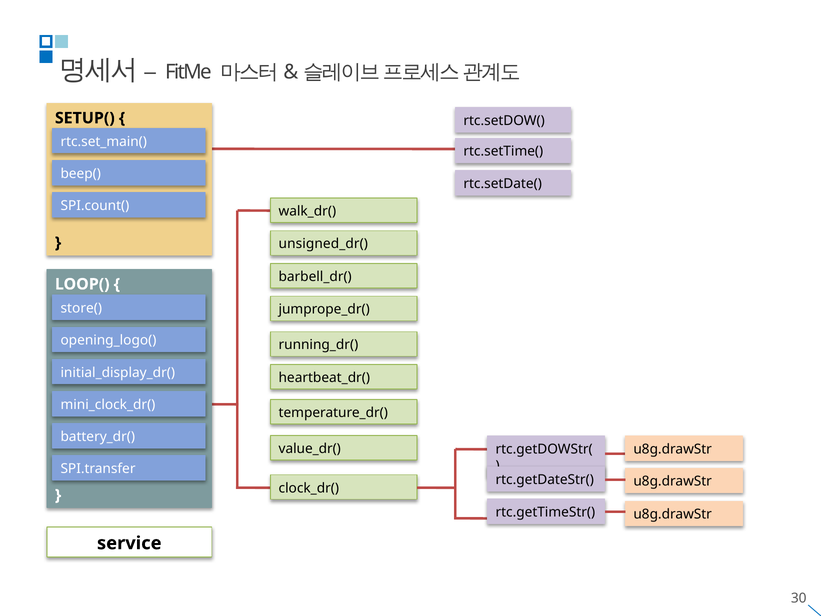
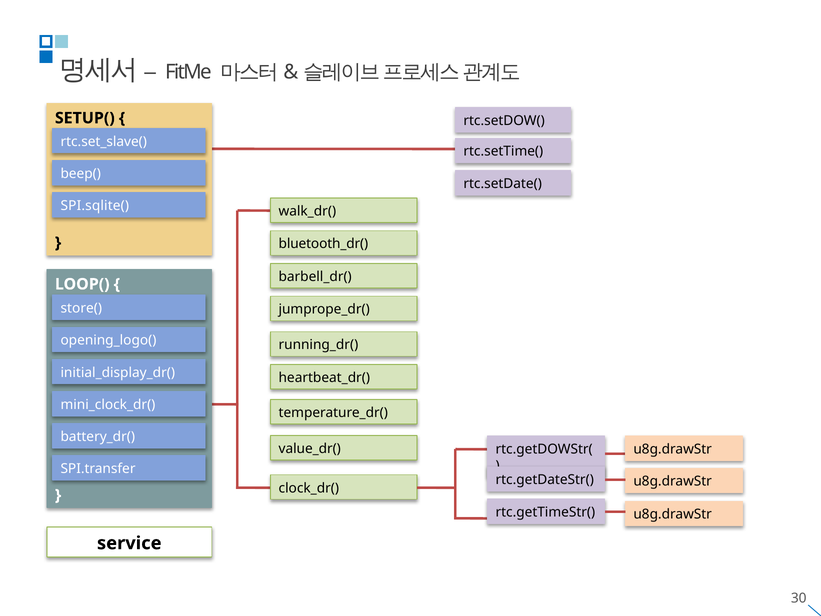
rtc.set_main(: rtc.set_main( -> rtc.set_slave( (104, 141)
SPI.count(: SPI.count( -> SPI.sqlite( (95, 206)
unsigned_dr(: unsigned_dr( -> bluetooth_dr( (323, 244)
